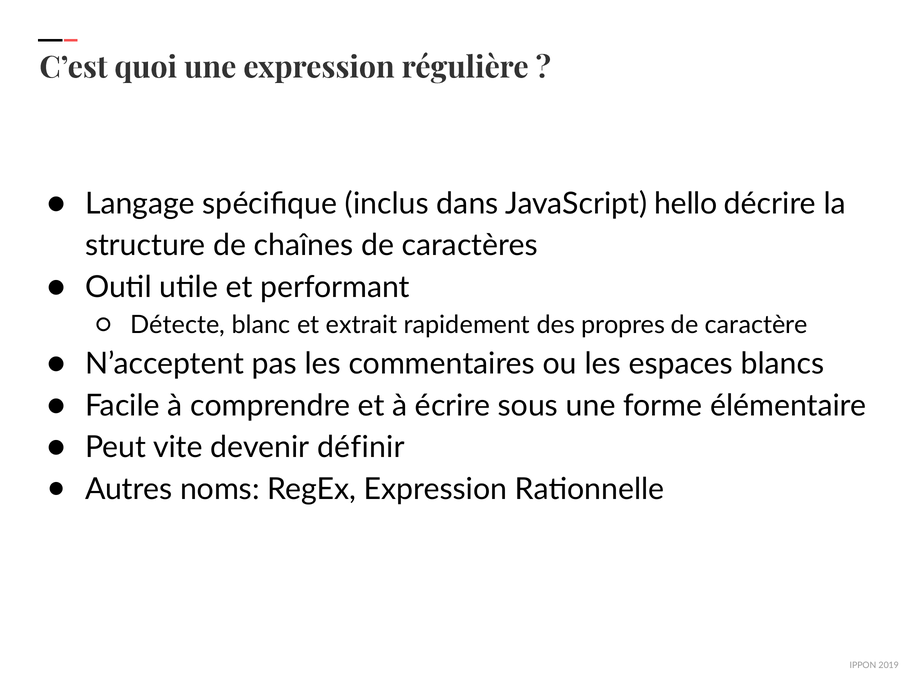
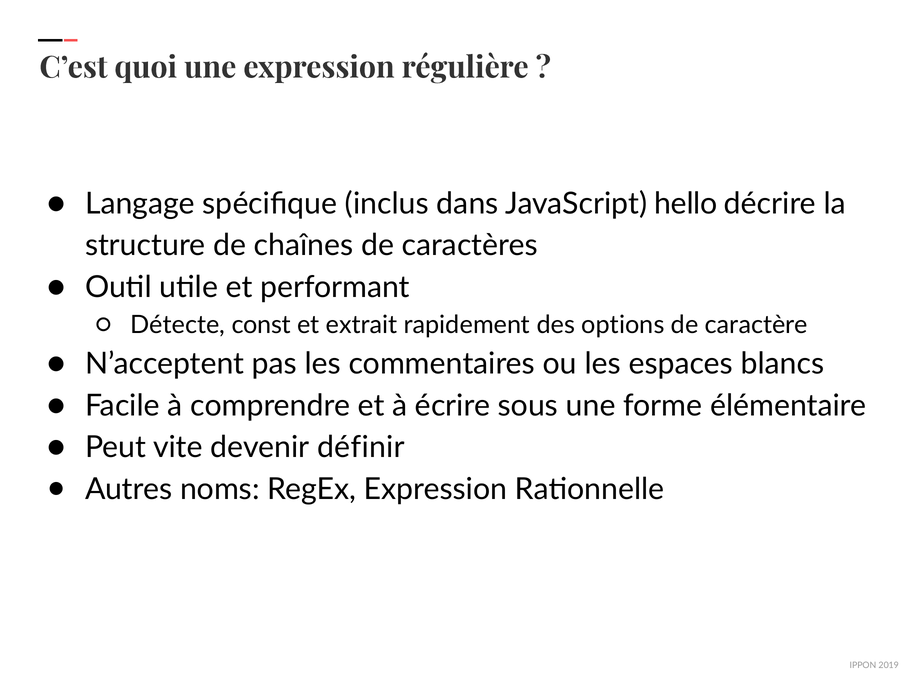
blanc: blanc -> const (261, 325)
propres: propres -> options (623, 325)
